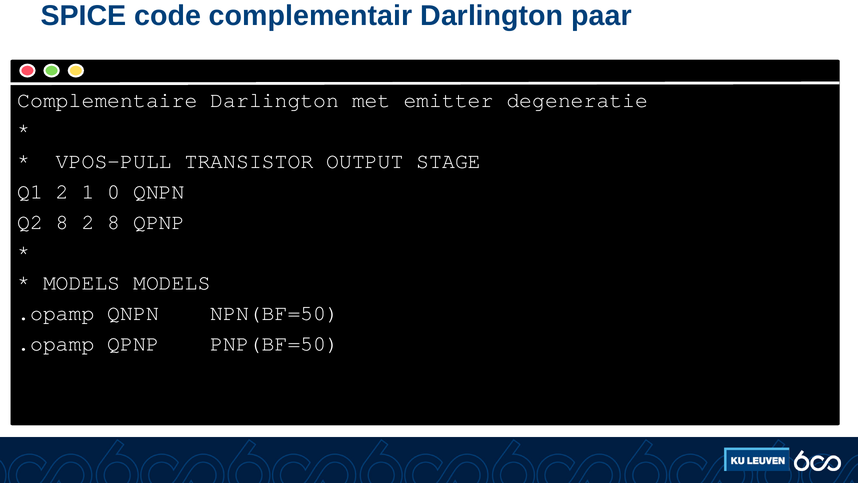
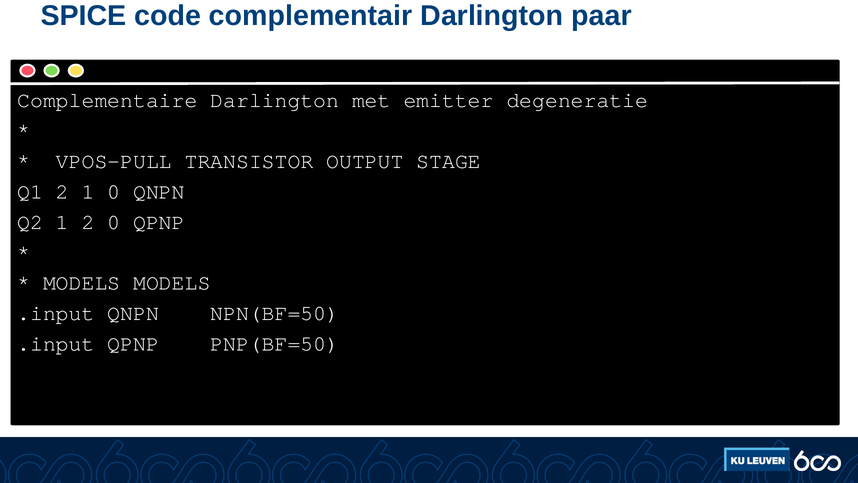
Q2 8: 8 -> 1 (62, 222)
2 8: 8 -> 0 (114, 222)
.opamp: .opamp -> .input (56, 313)
.opamp: .opamp -> .input (56, 343)
